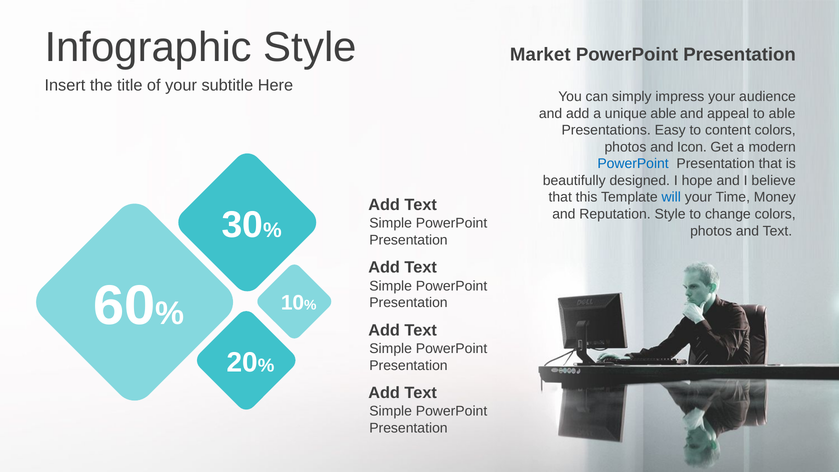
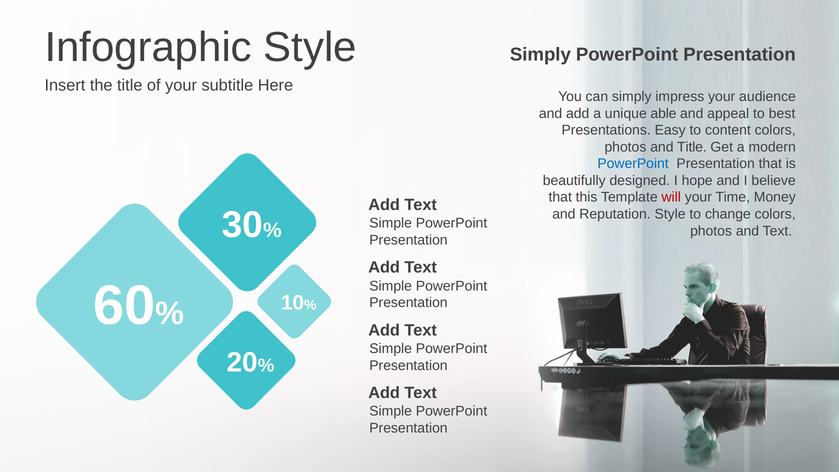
Market: Market -> Simply (540, 55)
to able: able -> best (782, 113)
and Icon: Icon -> Title (692, 147)
will colour: blue -> red (671, 197)
